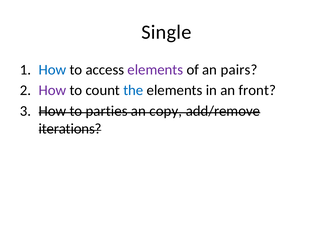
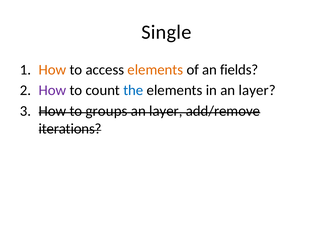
How colour: blue -> orange (52, 70)
elements colour: purple -> orange (155, 70)
pairs: pairs -> fields (239, 70)
in an front: front -> layer (257, 91)
parties: parties -> groups (107, 111)
copy: copy -> layer (166, 111)
